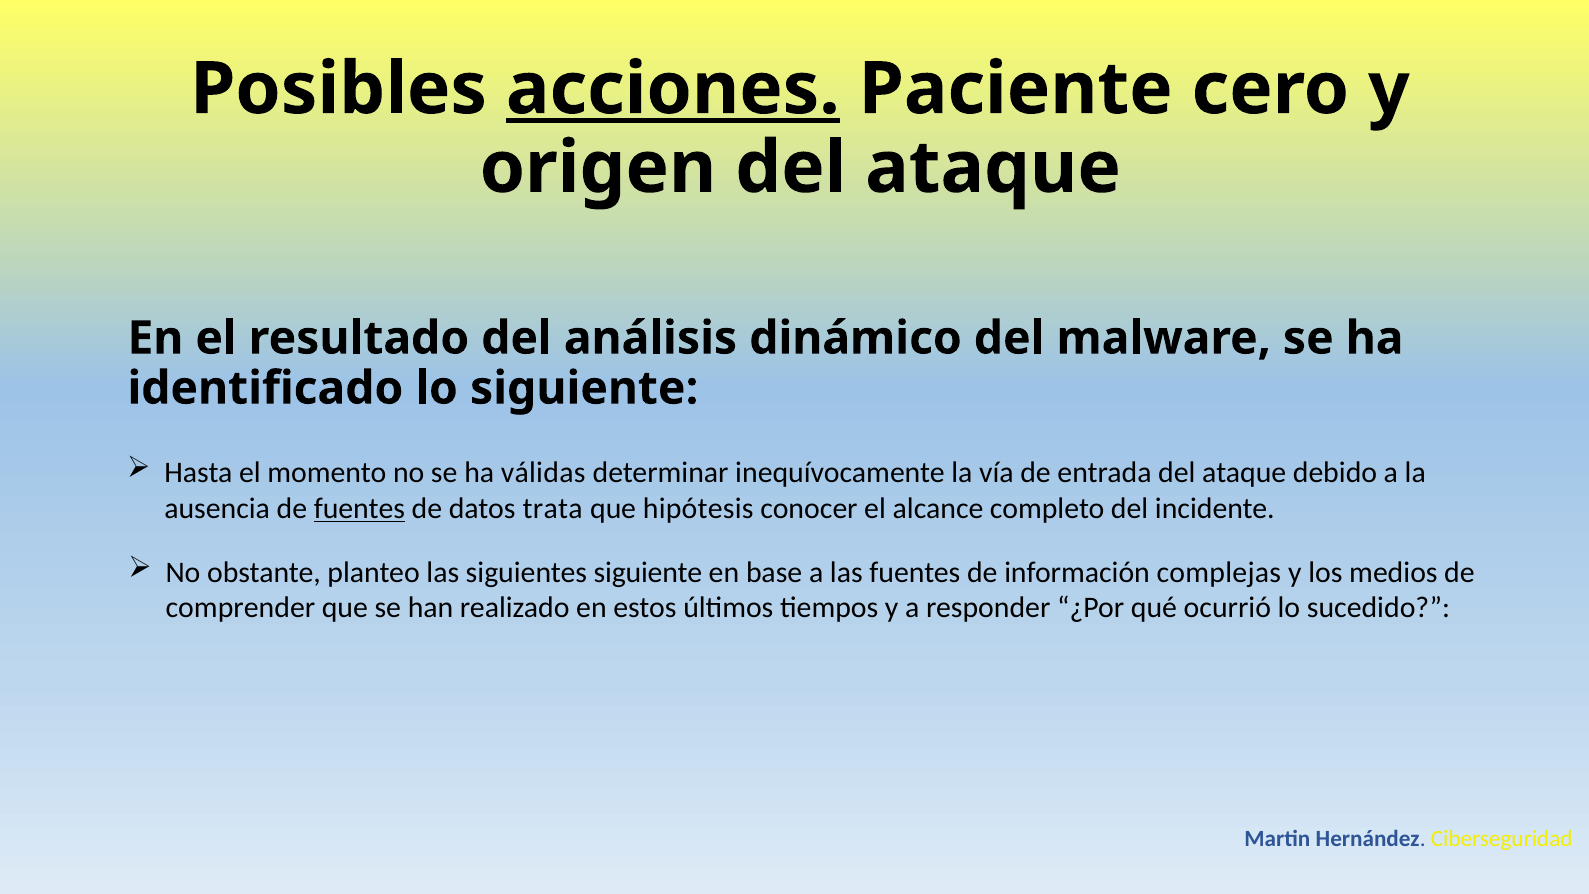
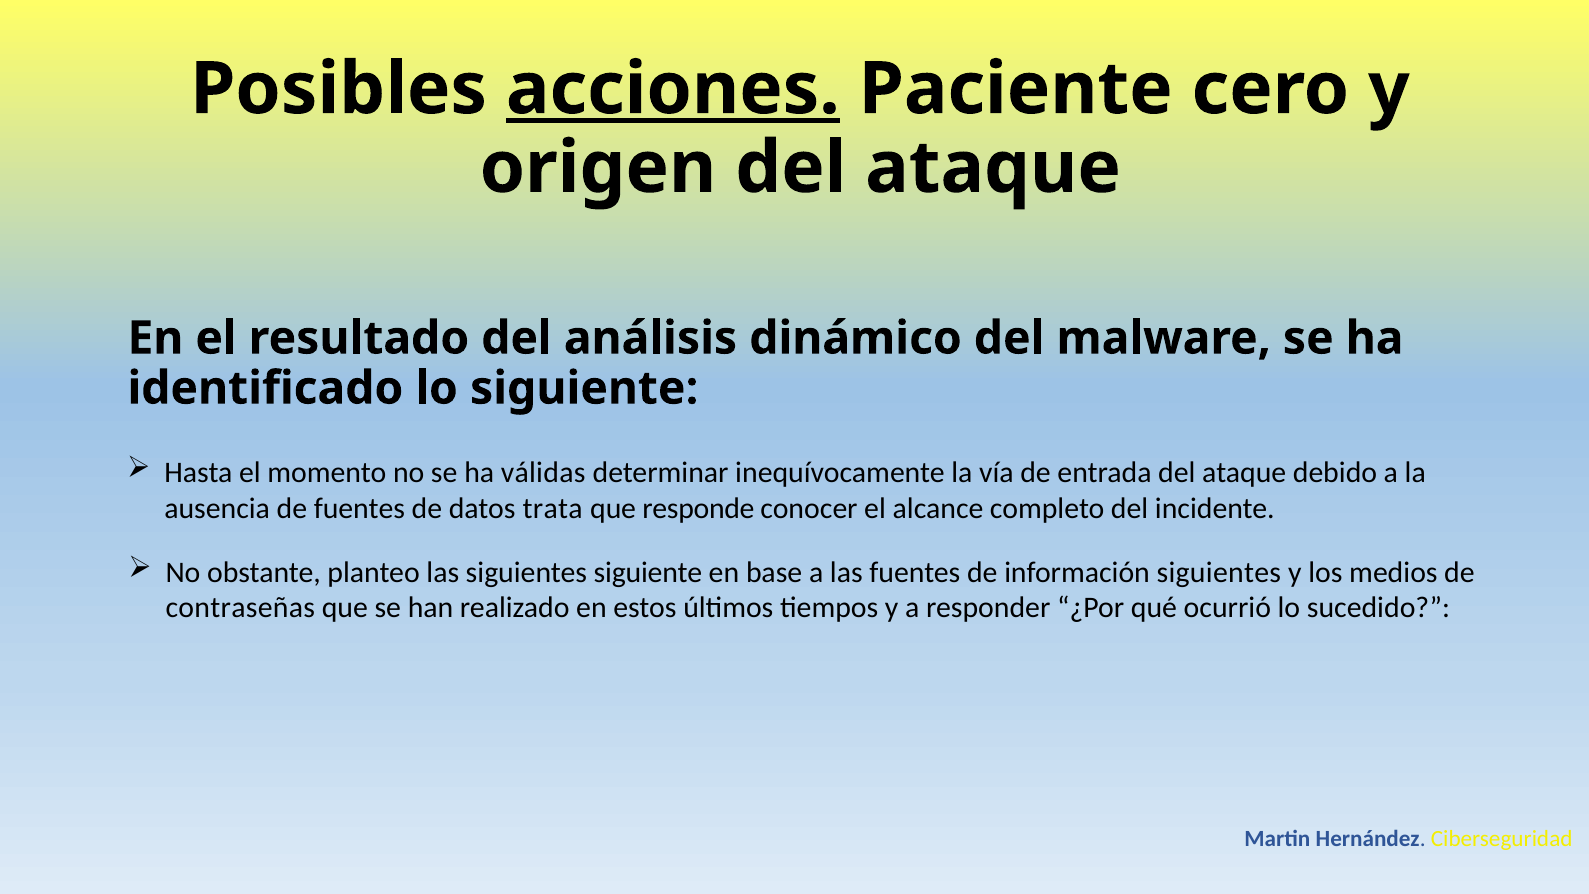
fuentes underline: present -> none (359, 509)
hipótesis: hipótesis -> responde (698, 509)
información complejas: complejas -> siguientes (1219, 572)
comprender: comprender -> contraseñas (240, 608)
